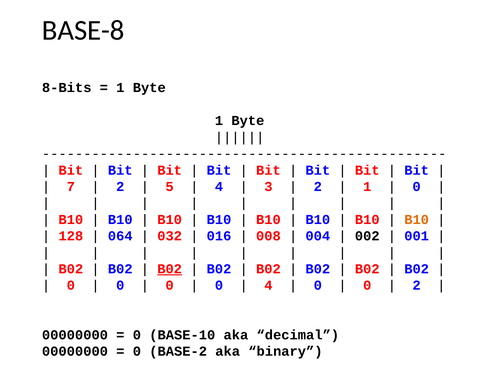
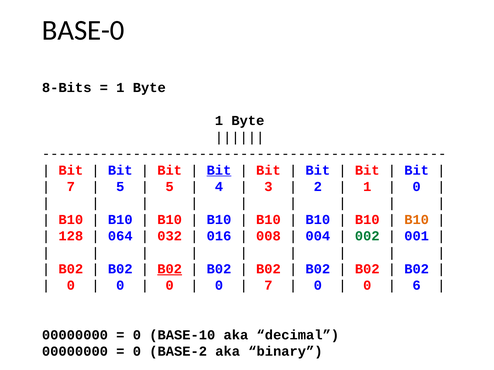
BASE-8: BASE-8 -> BASE-0 (83, 30)
Bit underline: none -> present (219, 170)
2: 2 -> 5 (120, 187)
002 colour: black -> green (367, 236)
4: 4 -> 7 (268, 286)
2: 2 -> 6 (417, 286)
